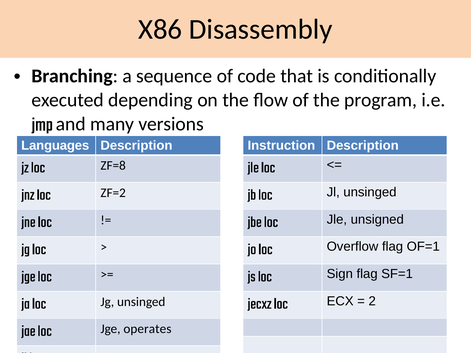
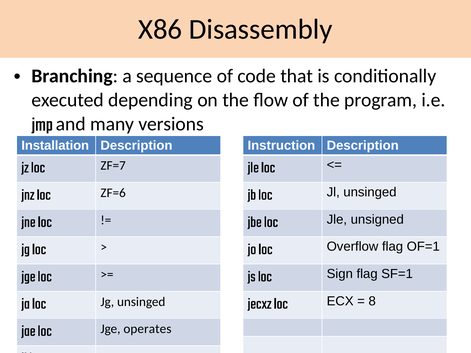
Languages: Languages -> Installation (55, 146)
ZF=8: ZF=8 -> ZF=7 (113, 166)
ZF=2: ZF=2 -> ZF=6 (113, 193)
2: 2 -> 8 (372, 301)
